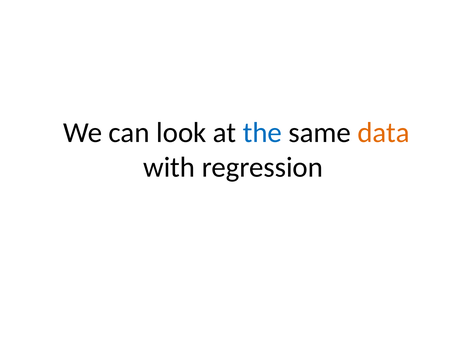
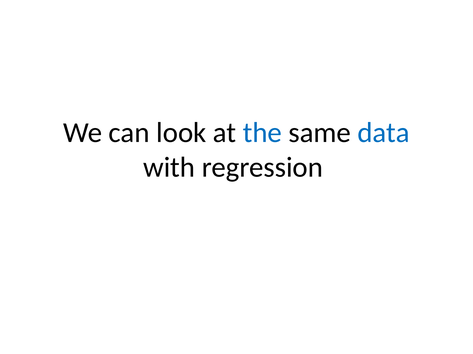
data colour: orange -> blue (384, 133)
